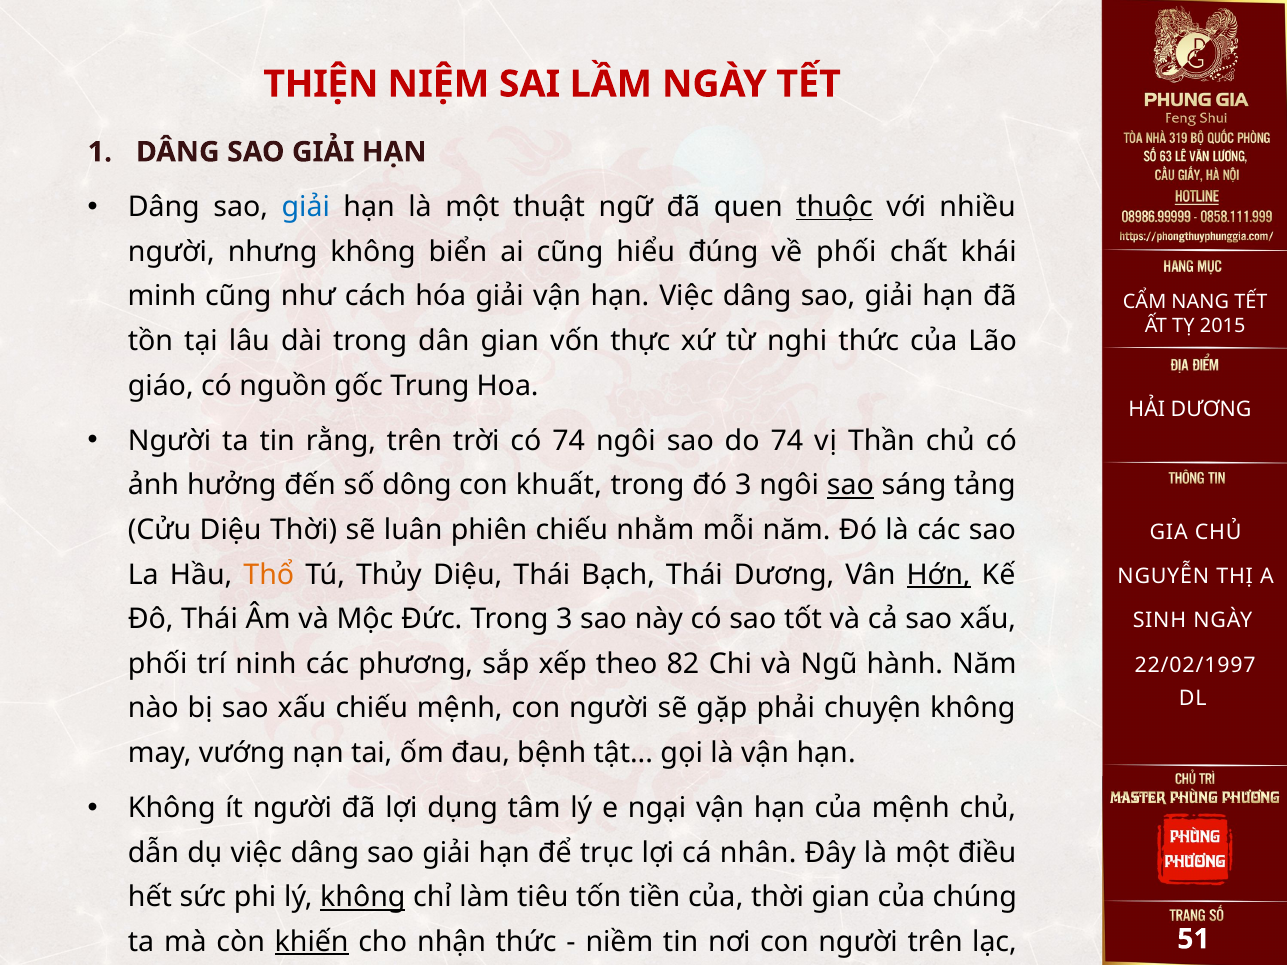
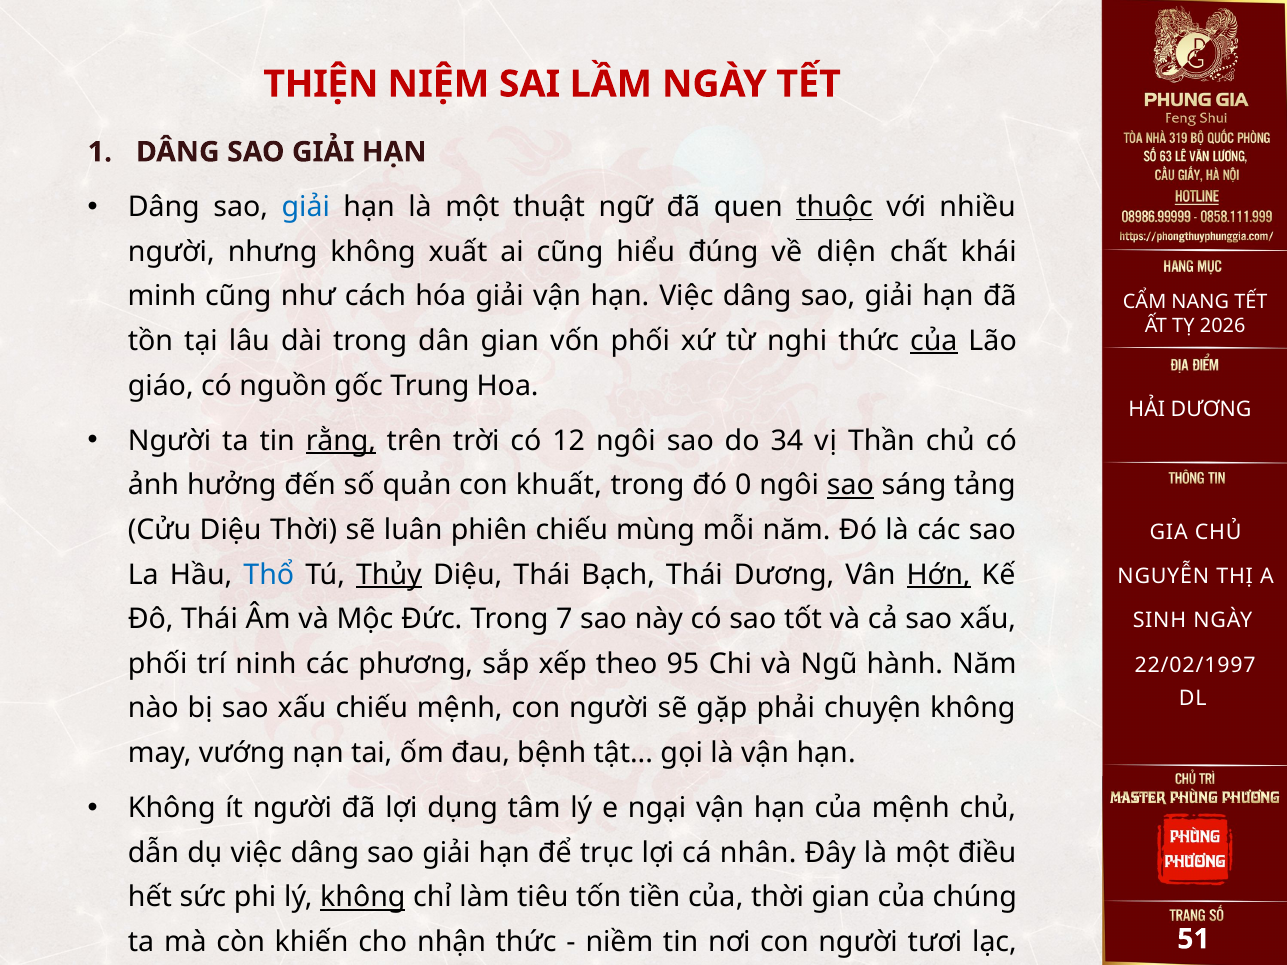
biển: biển -> xuất (458, 252)
về phối: phối -> diện (846, 252)
2015: 2015 -> 2026 (1223, 326)
vốn thực: thực -> phối (640, 341)
của underline: none -> present (934, 341)
rằng underline: none -> present (341, 441)
có 74: 74 -> 12 (569, 441)
do 74: 74 -> 34 (787, 441)
dông: dông -> quản (417, 486)
đó 3: 3 -> 0 (743, 486)
nhằm: nhằm -> mùng (656, 530)
Thổ colour: orange -> blue (269, 575)
Thủy underline: none -> present (389, 575)
Trong 3: 3 -> 7 (564, 619)
82: 82 -> 95 (683, 664)
khiến underline: present -> none (312, 942)
người trên: trên -> tươi (935, 942)
